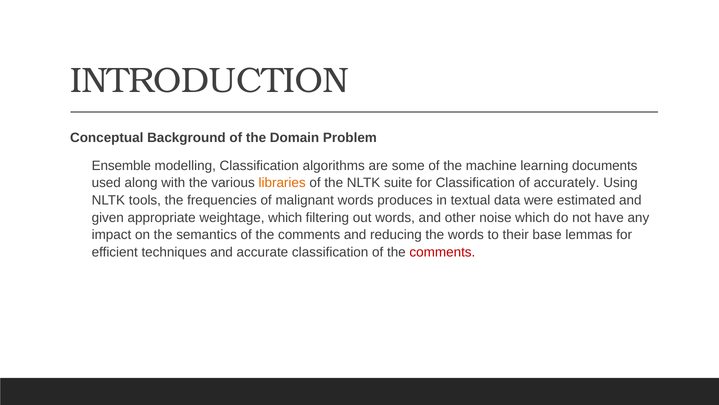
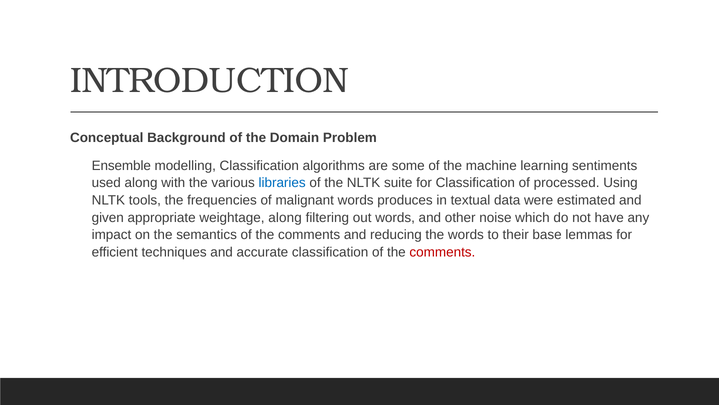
documents: documents -> sentiments (605, 165)
libraries colour: orange -> blue (282, 183)
accurately: accurately -> processed (567, 183)
weightage which: which -> along (285, 217)
